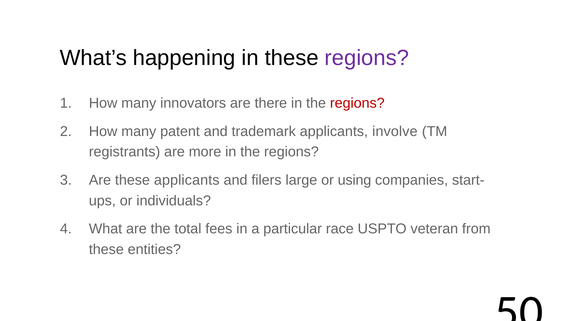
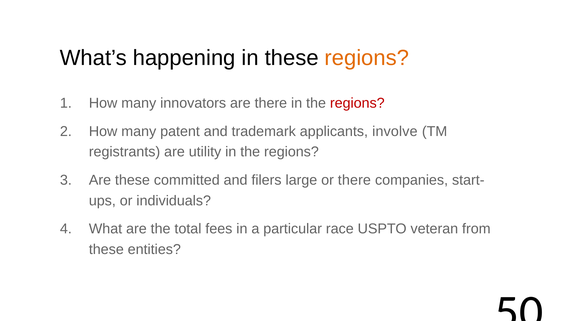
regions colour: purple -> orange (367, 58)
more: more -> utility (205, 152)
these applicants: applicants -> committed (187, 180)
or using: using -> there (354, 180)
